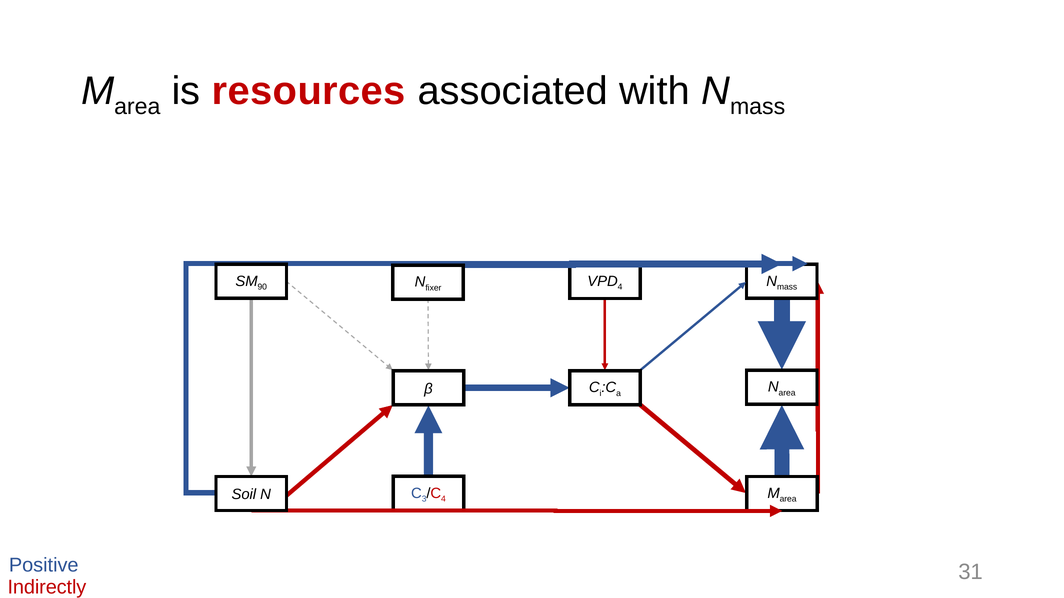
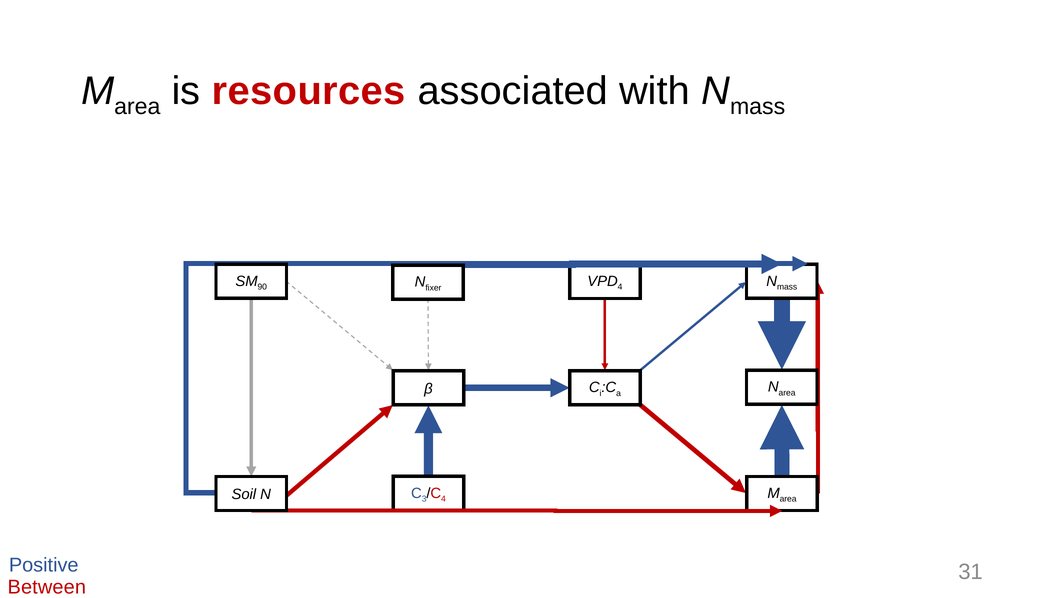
Indirectly: Indirectly -> Between (47, 588)
